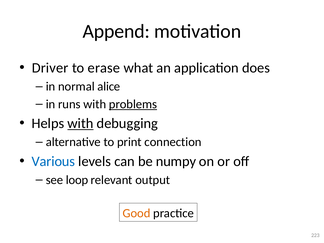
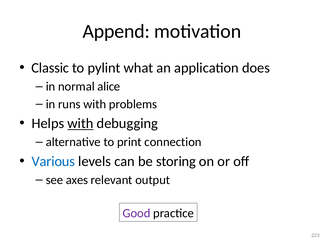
Driver: Driver -> Classic (50, 68)
erase: erase -> pylint (104, 68)
problems underline: present -> none (133, 104)
numpy: numpy -> storing (176, 161)
loop: loop -> axes (77, 180)
Good colour: orange -> purple (137, 213)
